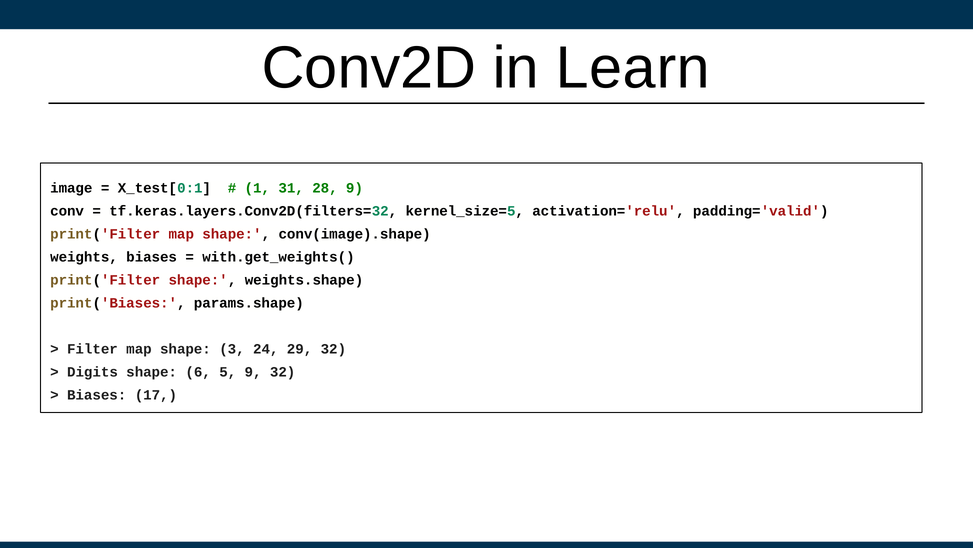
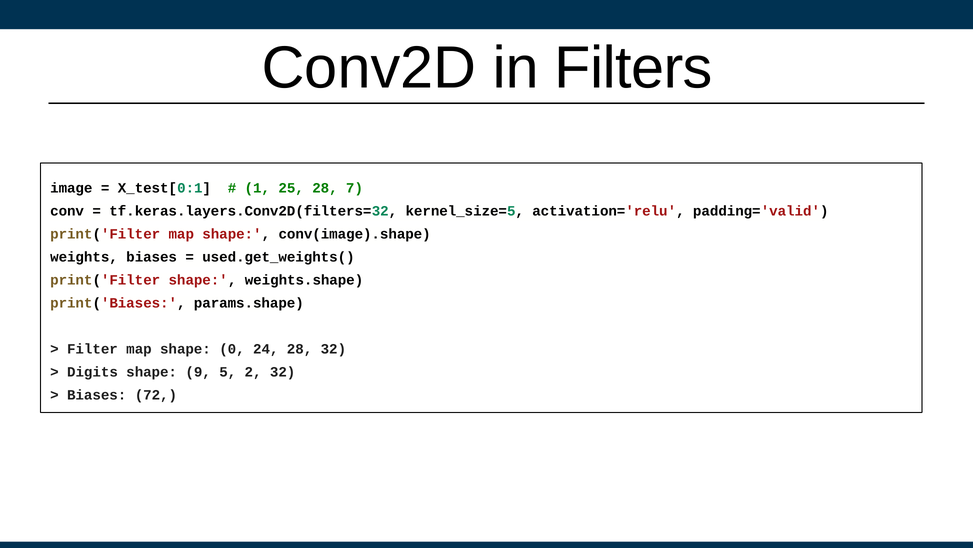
Learn: Learn -> Filters (633, 68)
31: 31 -> 25 (291, 188)
28 9: 9 -> 7 (355, 188)
with.get_weights(: with.get_weights( -> used.get_weights( (278, 257)
3: 3 -> 0 (232, 349)
24 29: 29 -> 28 (300, 349)
6: 6 -> 9 (198, 372)
5 9: 9 -> 2 (253, 372)
17: 17 -> 72 (156, 395)
